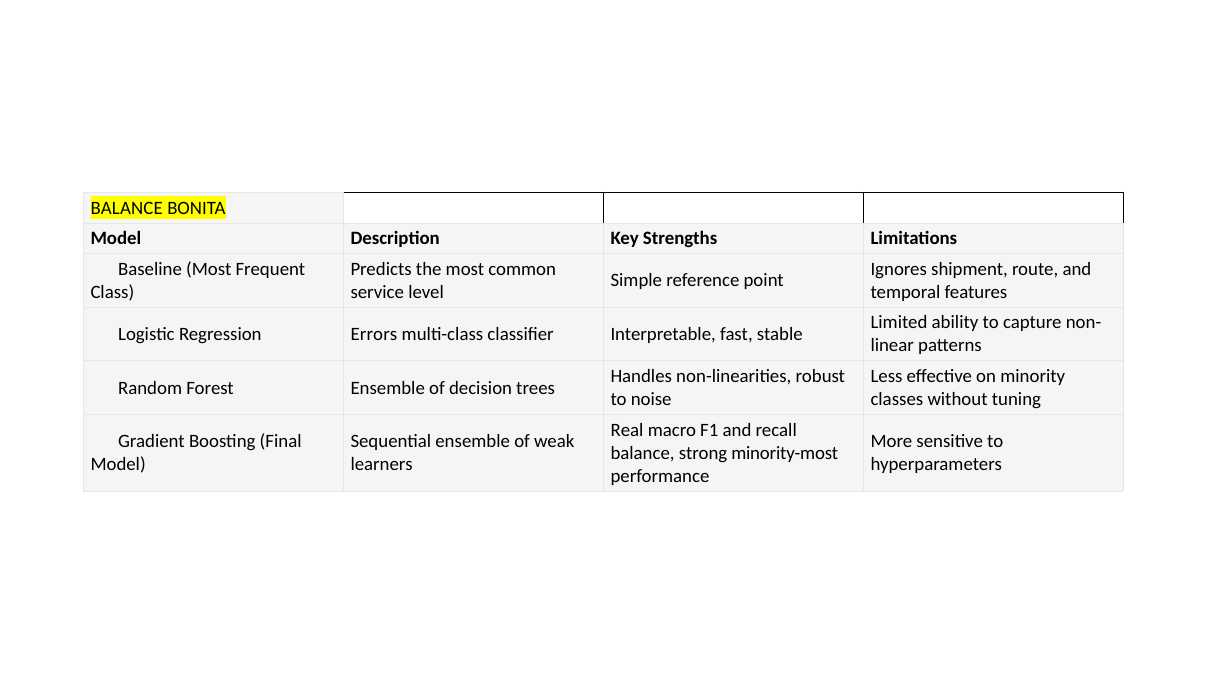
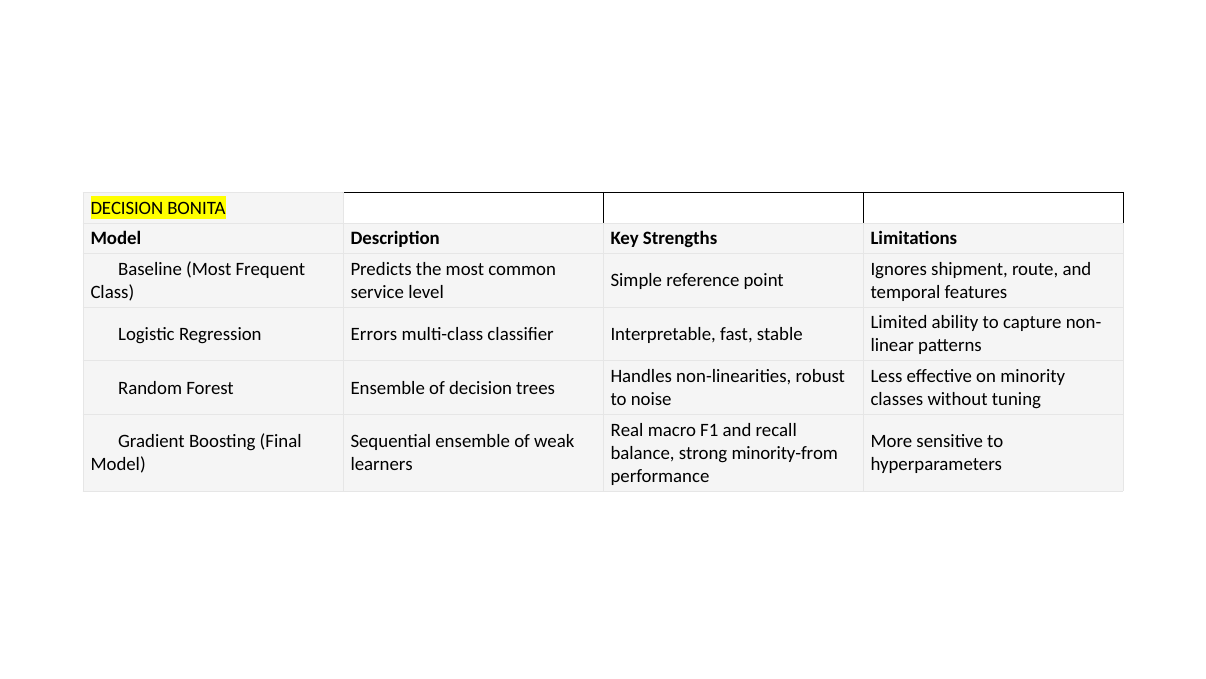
BALANCE: BALANCE -> DECISION (127, 208)
minority-most: minority-most -> minority-from (785, 453)
